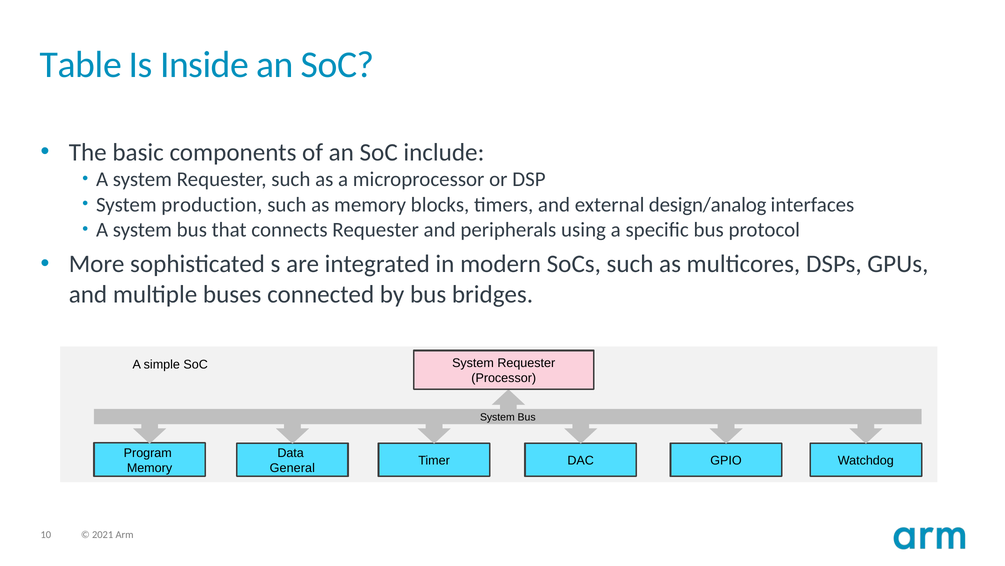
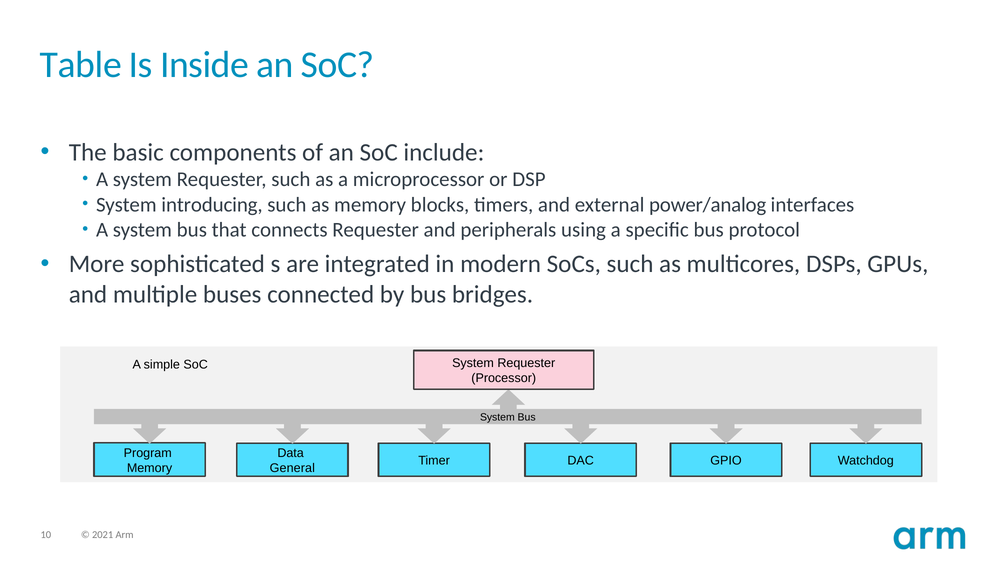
production: production -> introducing (212, 204)
design/analog: design/analog -> power/analog (708, 204)
